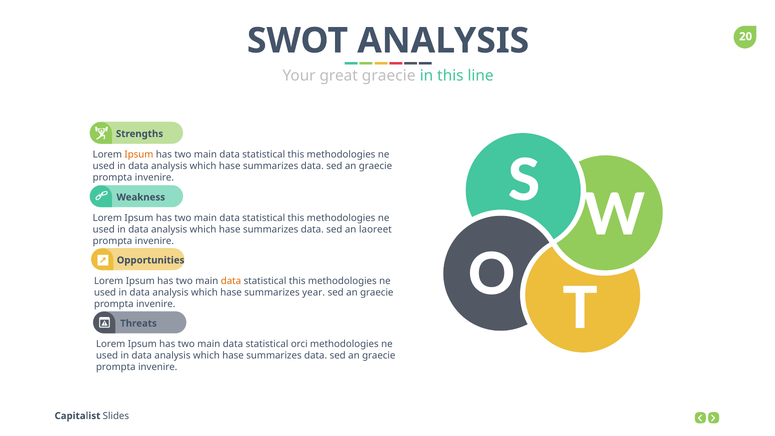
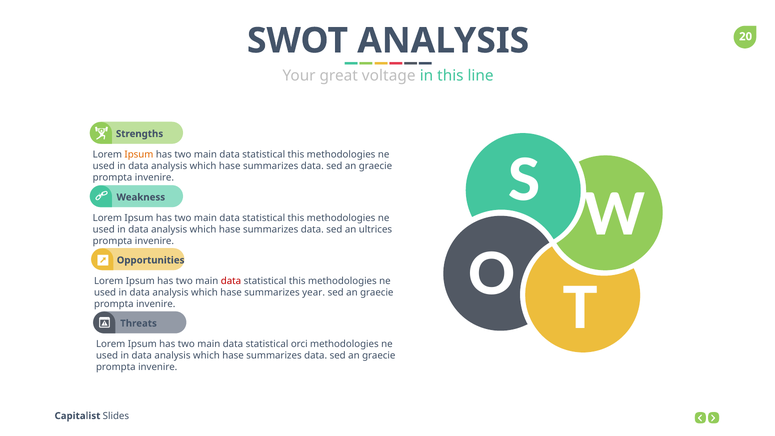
great graecie: graecie -> voltage (389, 76)
laoreet: laoreet -> ultrices (375, 229)
data colour: orange -> red (231, 281)
